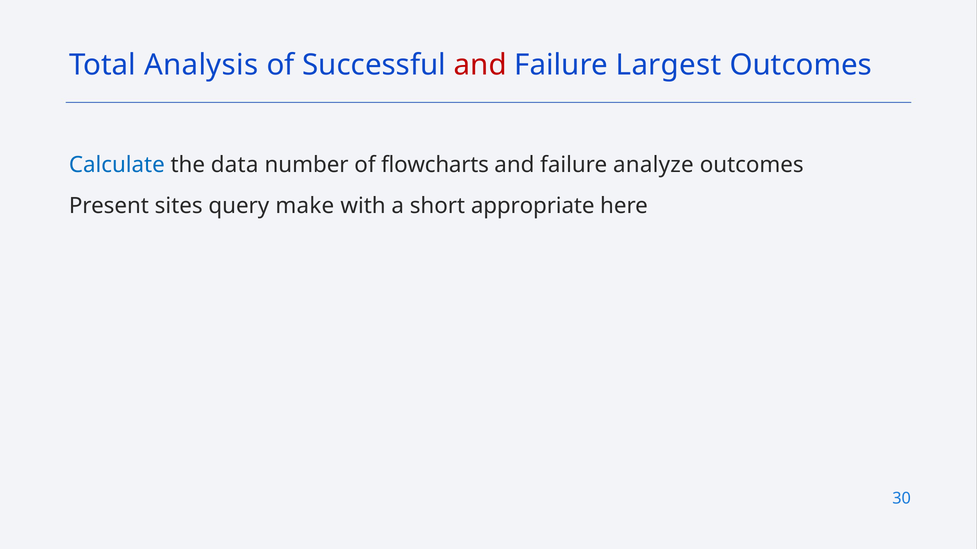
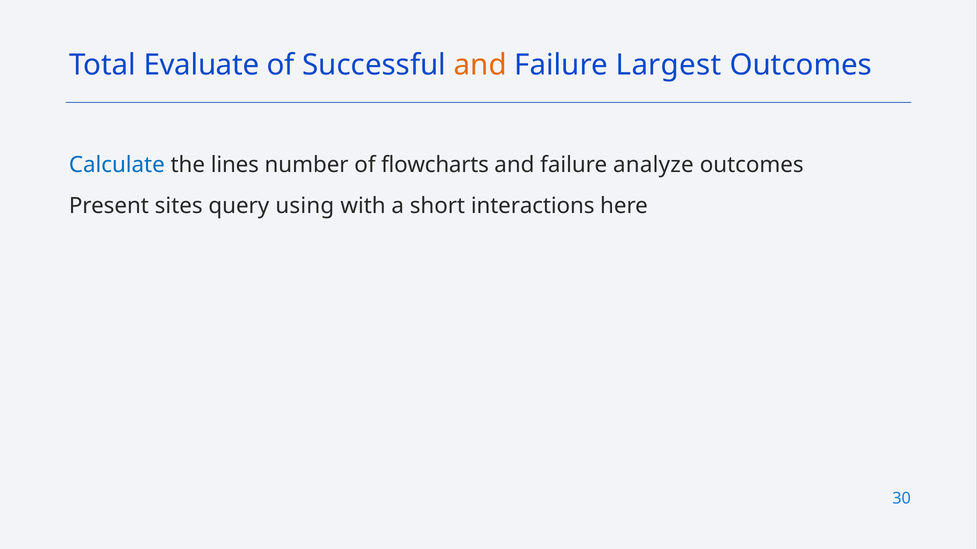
Analysis: Analysis -> Evaluate (201, 65)
and colour: red -> orange (480, 65)
data: data -> lines (235, 165)
make: make -> using (305, 206)
appropriate: appropriate -> interactions (533, 206)
